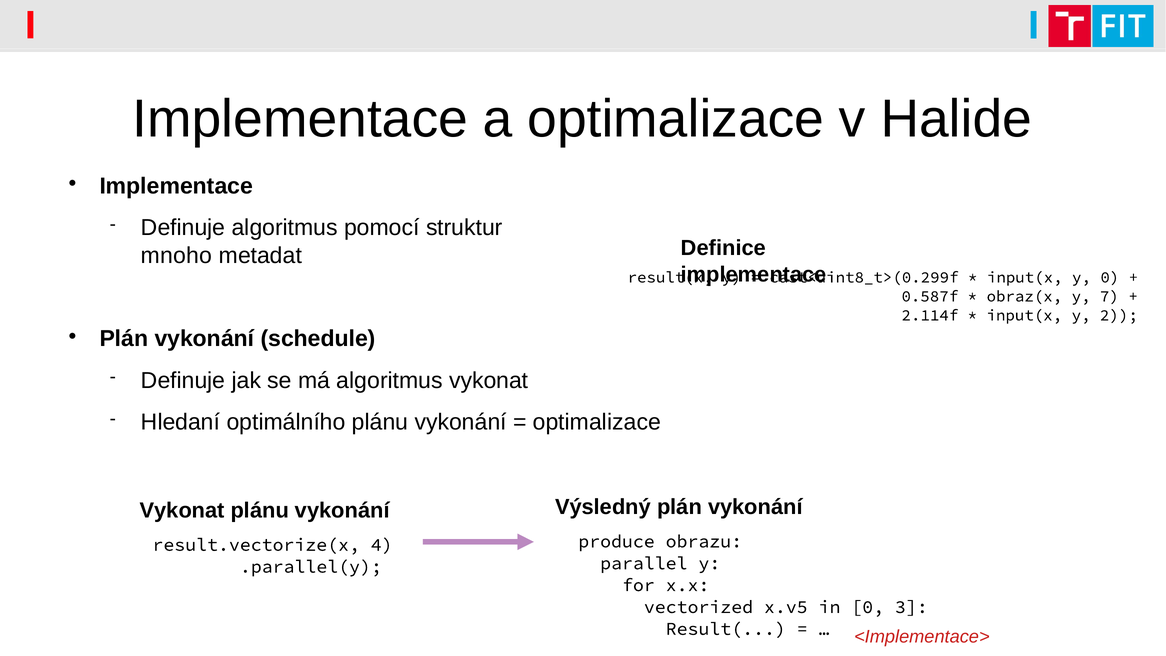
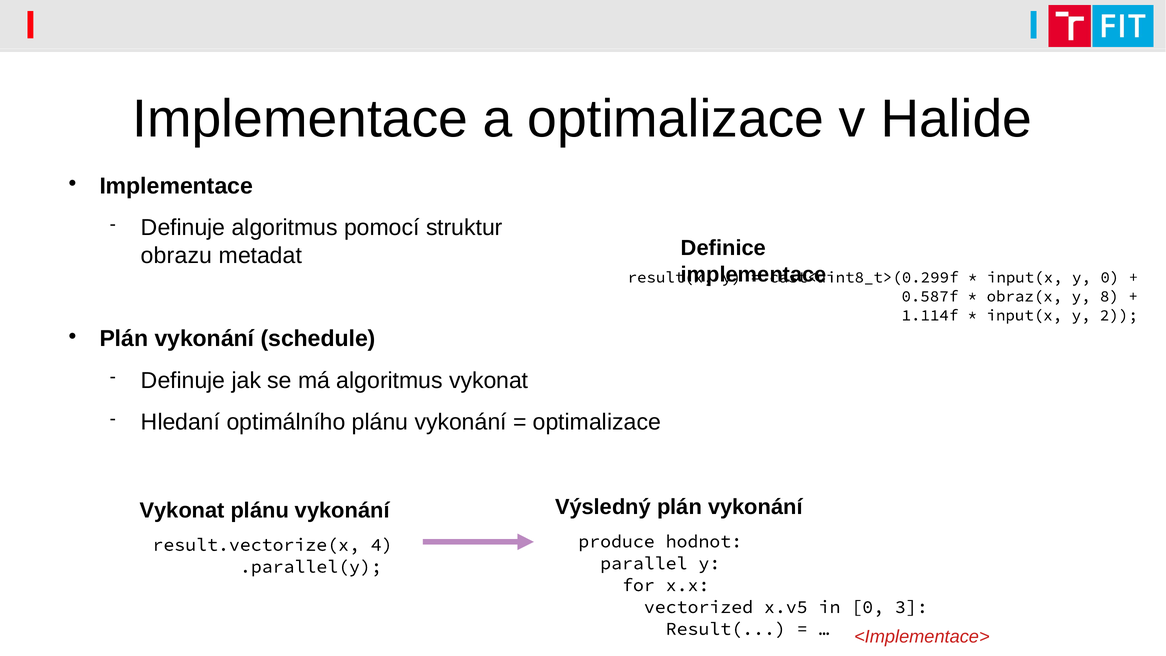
mnoho: mnoho -> obrazu (177, 255)
7: 7 -> 8 (1109, 296)
2.114f: 2.114f -> 1.114f (930, 315)
obrazu: obrazu -> hodnot (704, 541)
